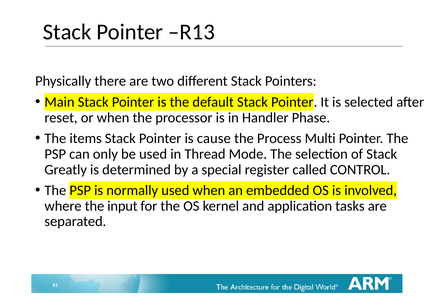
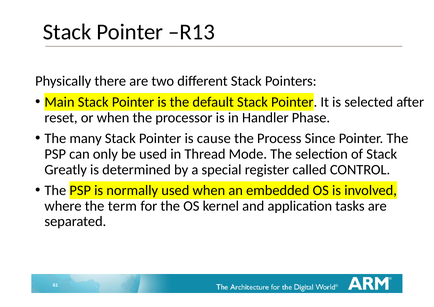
items: items -> many (86, 138)
Multi: Multi -> Since (320, 138)
input: input -> term (122, 206)
